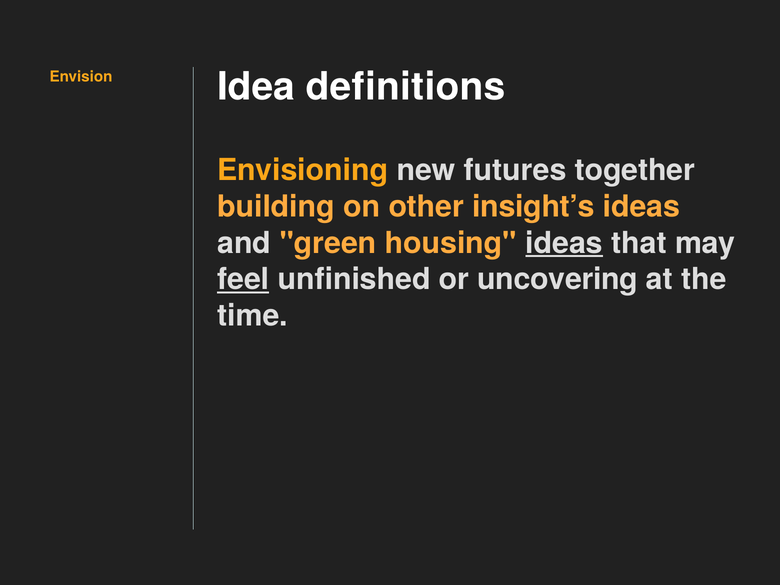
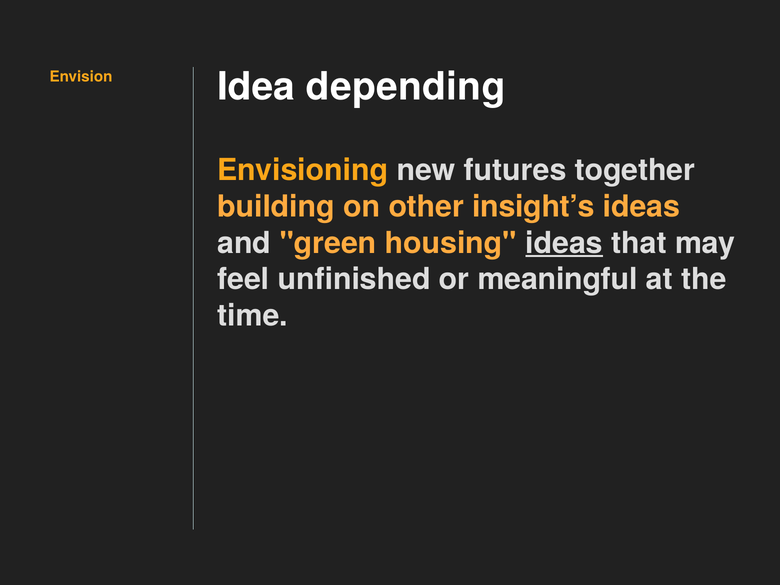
definitions: definitions -> depending (406, 87)
feel underline: present -> none (243, 279)
uncovering: uncovering -> meaningful (558, 279)
